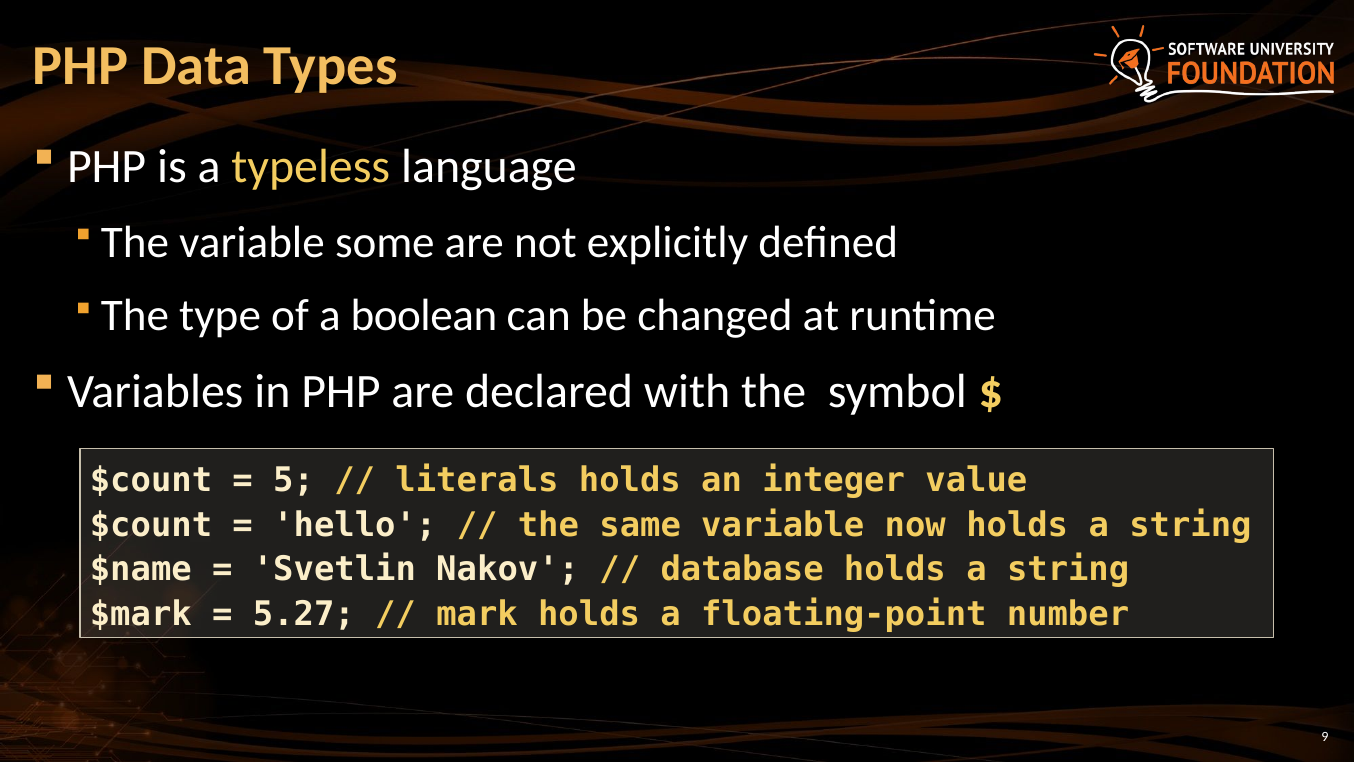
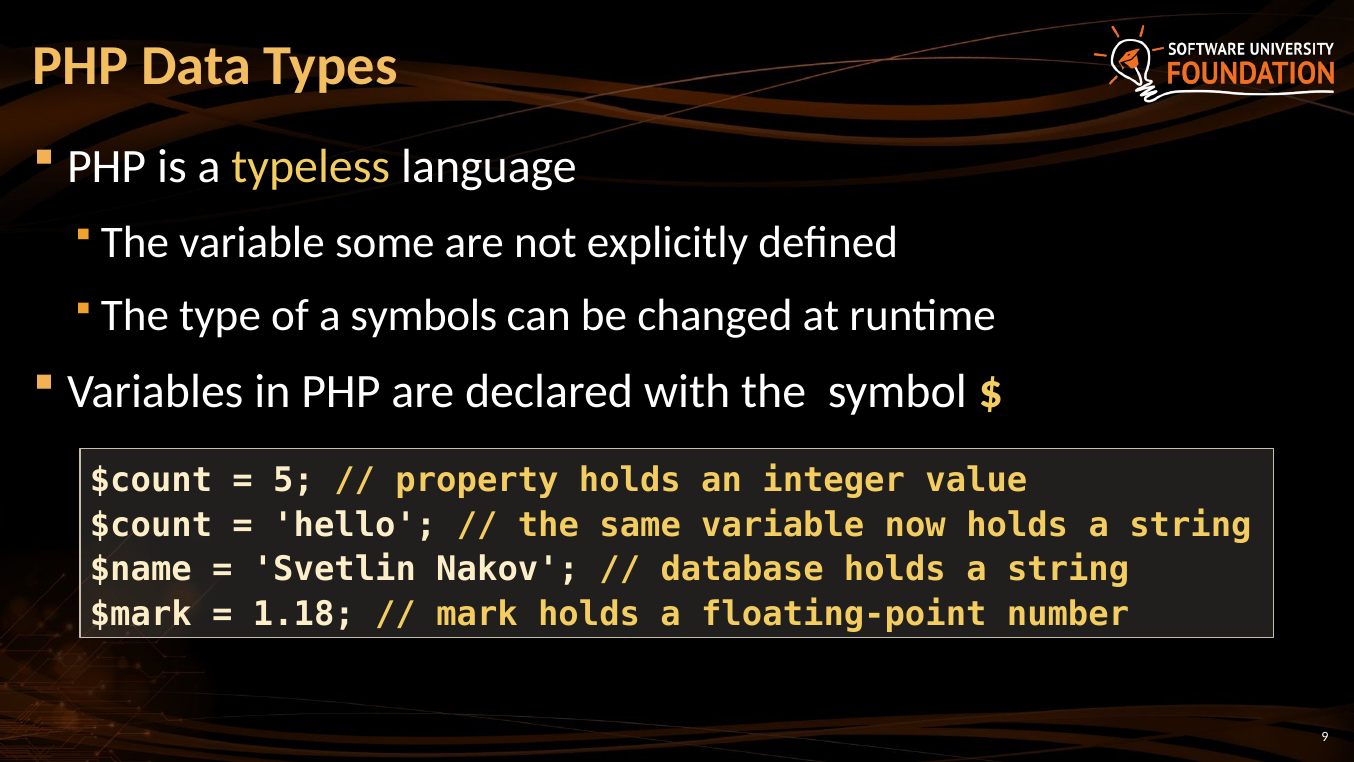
boolean: boolean -> symbols (424, 316)
literals: literals -> property (477, 480)
5.27: 5.27 -> 1.18 (304, 614)
